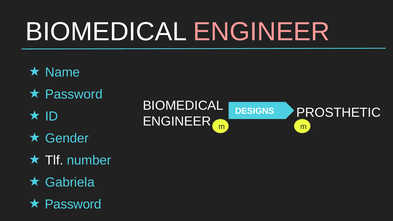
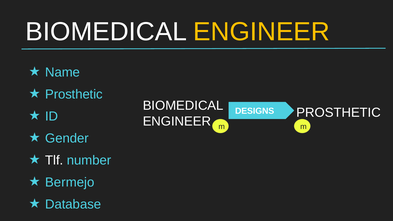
ENGINEER colour: pink -> yellow (262, 32)
Password: Password -> Prosthetic (74, 94)
Gabriela: Gabriela -> Bermejo (70, 182)
Password: Password -> Database (73, 204)
